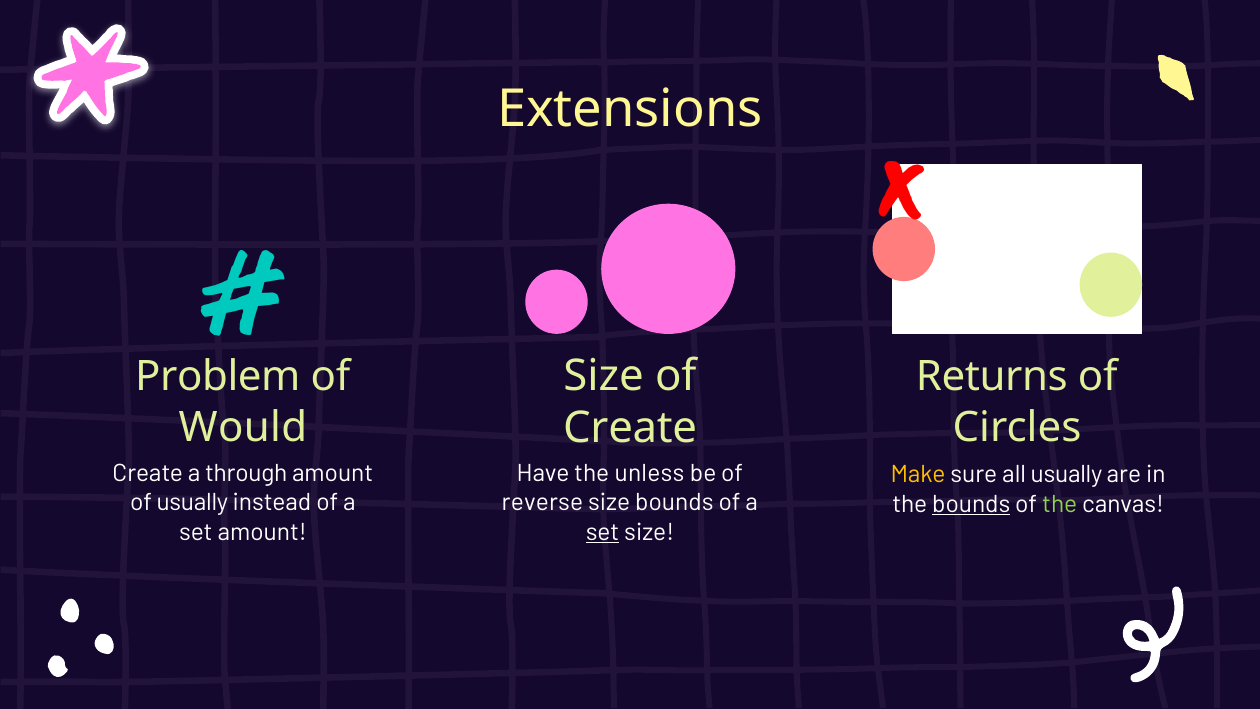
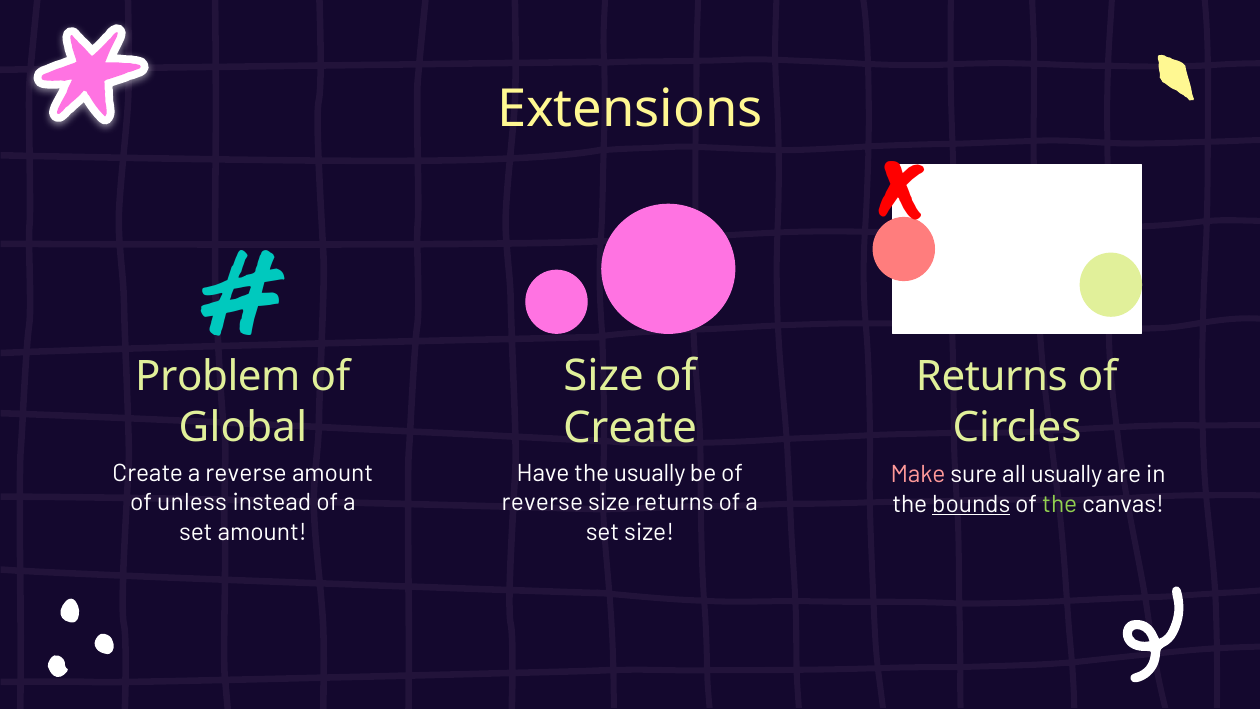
Would: Would -> Global (243, 427)
a through: through -> reverse (246, 473)
the unless: unless -> usually (650, 473)
Make colour: yellow -> pink (918, 474)
of usually: usually -> unless (192, 502)
bounds: bounds -> returns (674, 502)
set underline: present -> none (603, 532)
